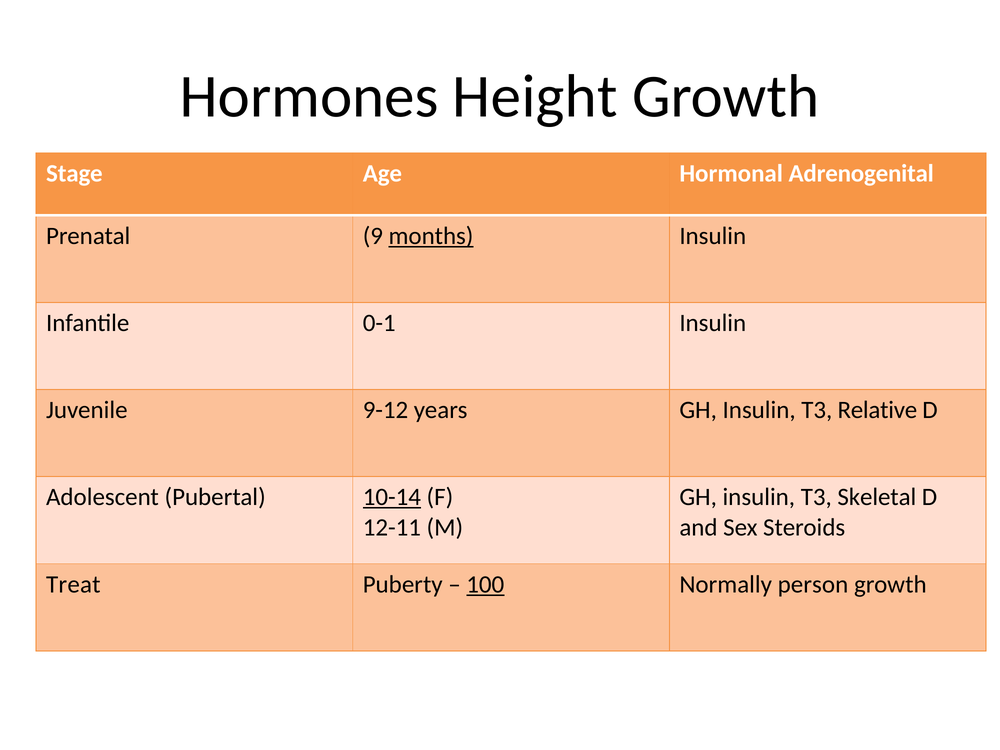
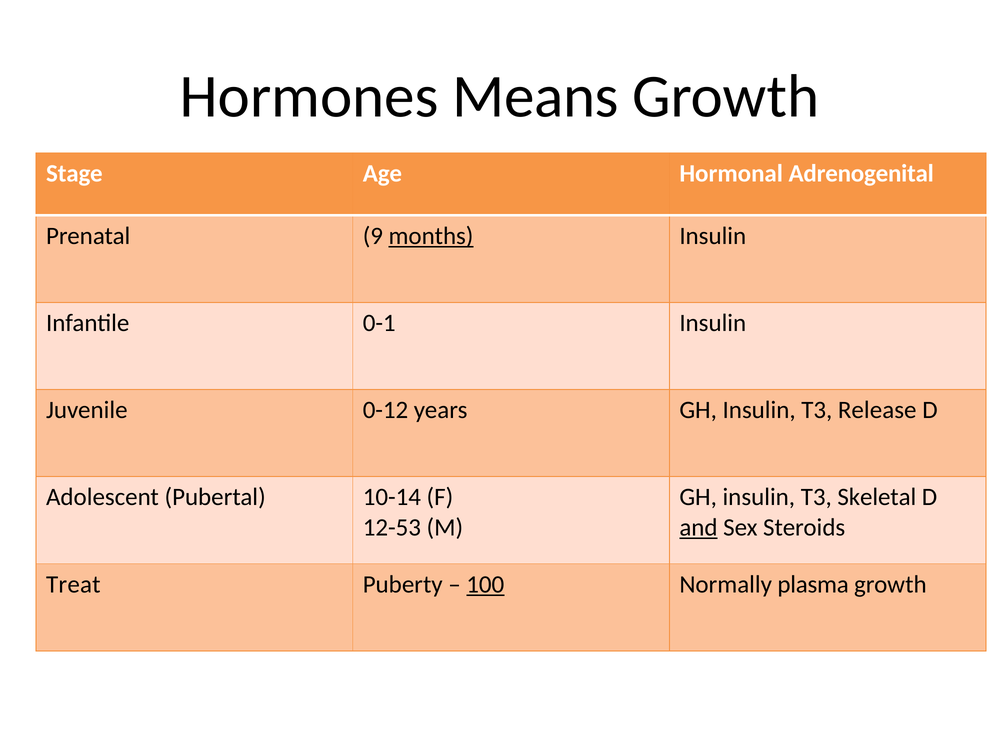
Height: Height -> Means (536, 97)
9-12: 9-12 -> 0-12 (385, 410)
Relative: Relative -> Release (877, 410)
10-14 underline: present -> none (392, 497)
12-11: 12-11 -> 12-53 (392, 528)
and underline: none -> present (698, 528)
person: person -> plasma (813, 584)
